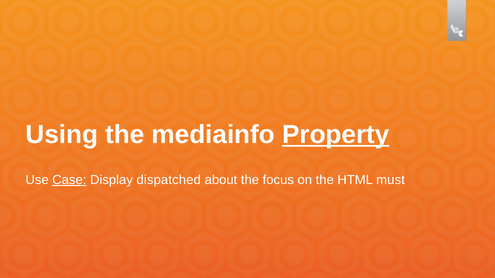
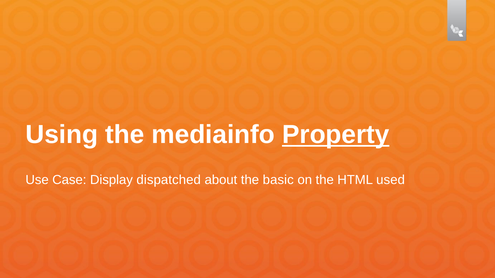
Case underline: present -> none (69, 180)
focus: focus -> basic (278, 180)
must: must -> used (391, 180)
